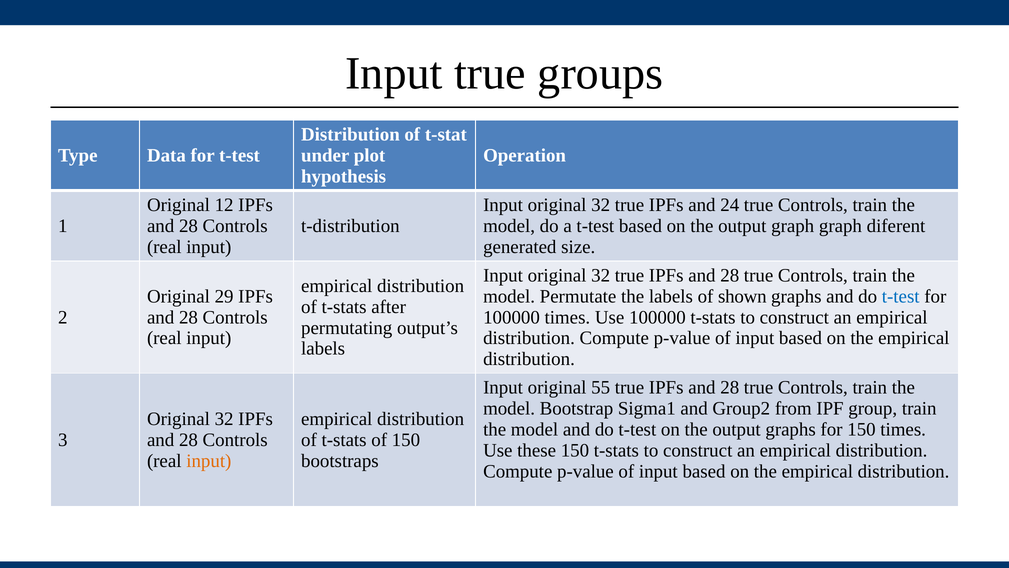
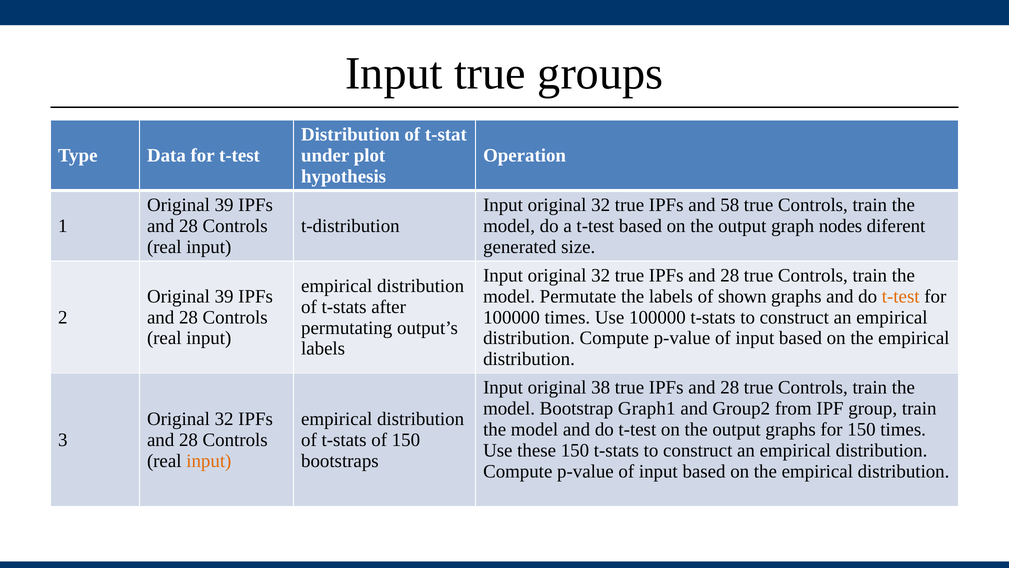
12: 12 -> 39 (224, 205)
24: 24 -> 58 (730, 205)
graph graph: graph -> nodes (841, 226)
29: 29 -> 39 (224, 296)
t-test colour: blue -> orange (901, 296)
55: 55 -> 38 (601, 387)
Sigma1: Sigma1 -> Graph1 (647, 408)
